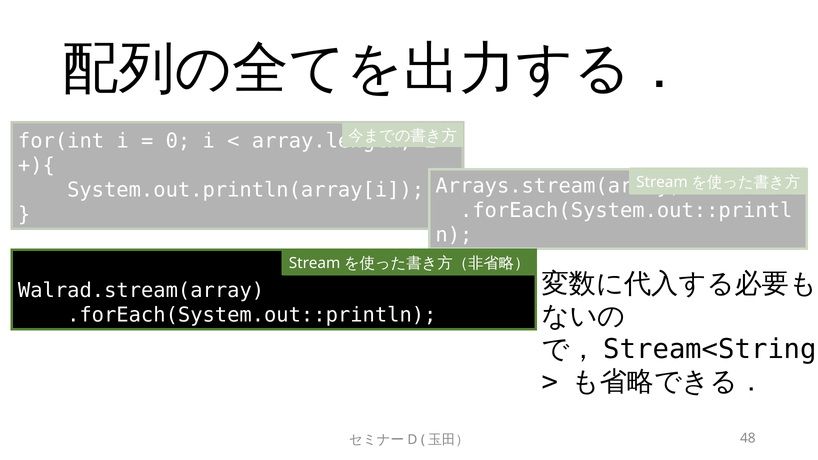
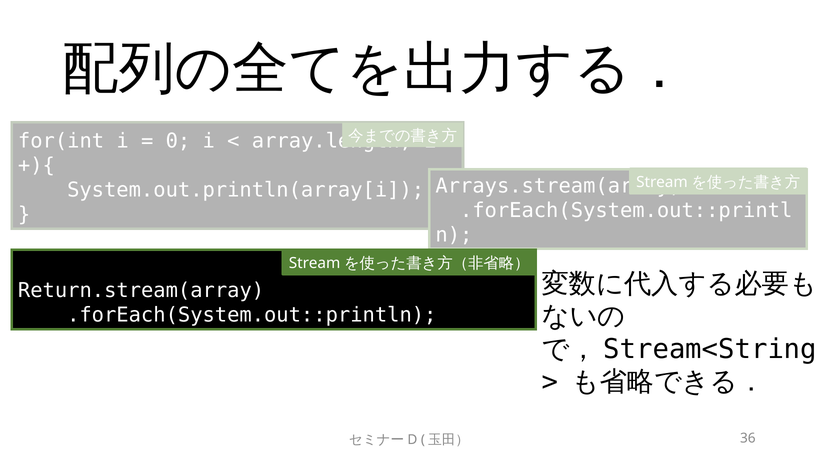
Walrad.stream(array: Walrad.stream(array -> Return.stream(array (141, 291)
48: 48 -> 36 (748, 439)
